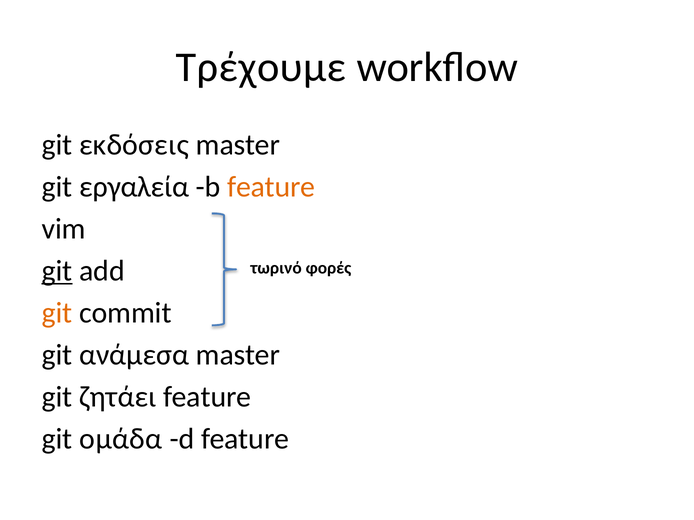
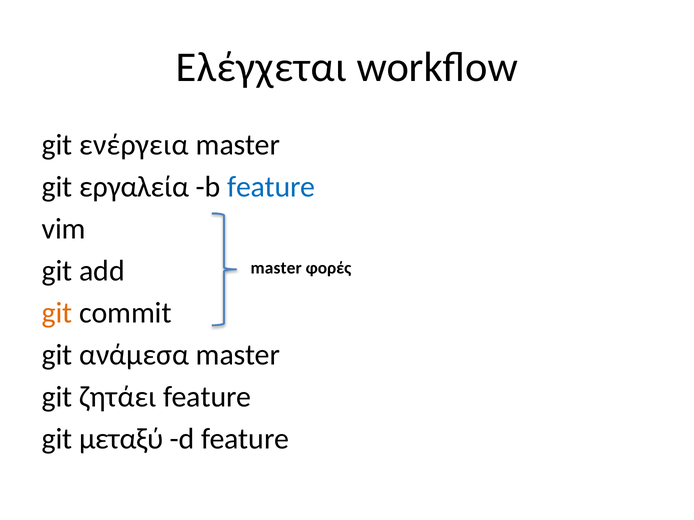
Τρέχουμε: Τρέχουμε -> Ελέγχεται (261, 67)
εκδόσεις: εκδόσεις -> ενέργεια (134, 145)
feature colour: orange -> blue (271, 187)
git underline: present -> none (57, 271)
τωρινό: τωρινό -> master (276, 268)
ομάδα: ομάδα -> μεταξύ (121, 439)
